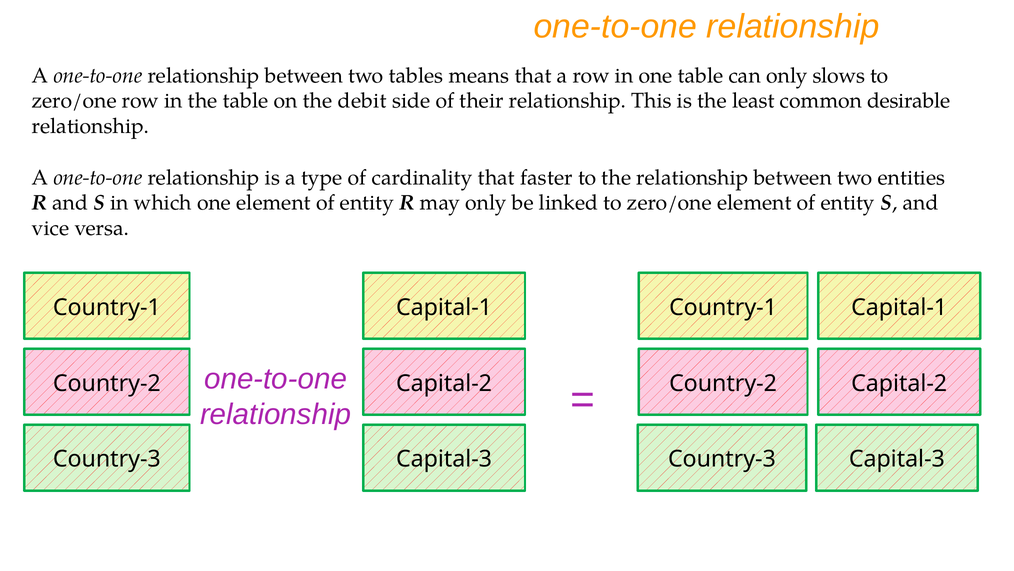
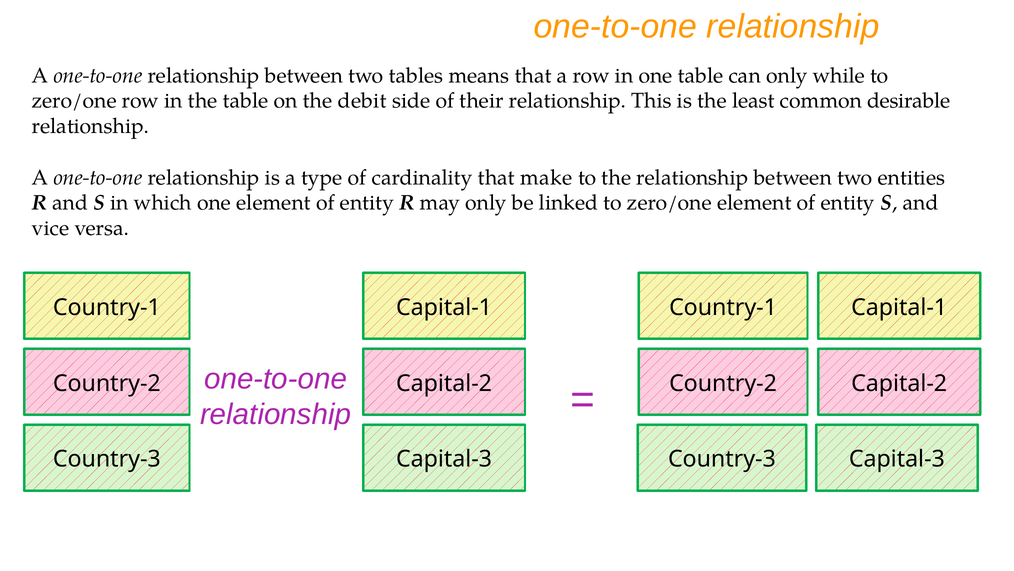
slows: slows -> while (839, 76)
faster: faster -> make (546, 177)
